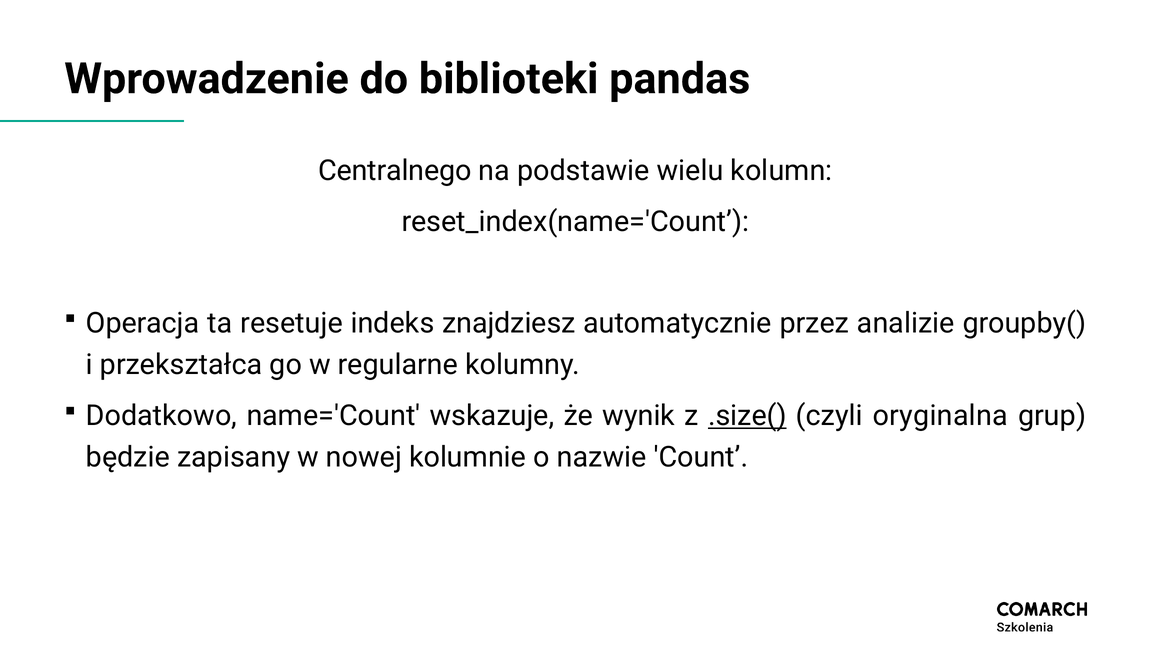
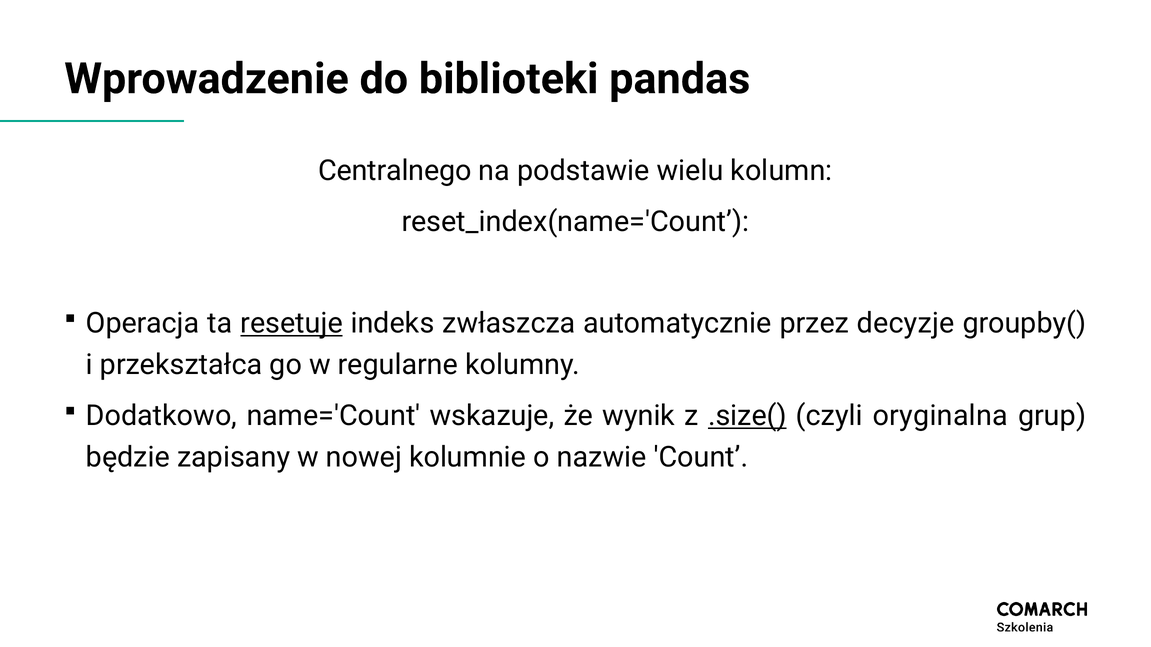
resetuje underline: none -> present (292, 324)
znajdziesz: znajdziesz -> zwłaszcza (509, 324)
analizie: analizie -> decyzje (906, 324)
